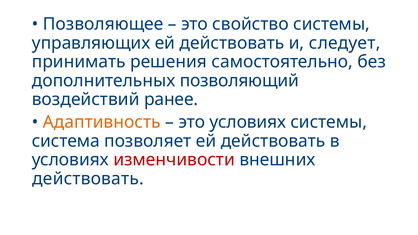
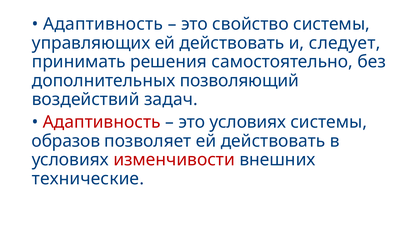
Позволяющее: Позволяющее -> Адаптивность (103, 24)
ранее: ранее -> задач (171, 99)
Адаптивность colour: orange -> red (102, 122)
система: система -> образов (66, 141)
действовать: действовать -> технические (88, 179)
